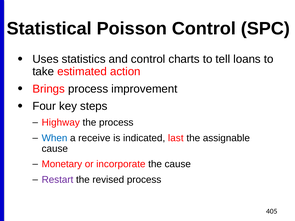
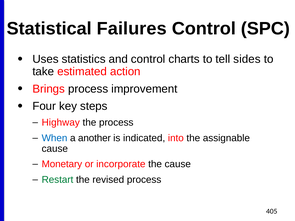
Poisson: Poisson -> Failures (132, 29)
loans: loans -> sides (247, 59)
receive: receive -> another (94, 138)
last: last -> into (176, 138)
Restart colour: purple -> green (58, 180)
